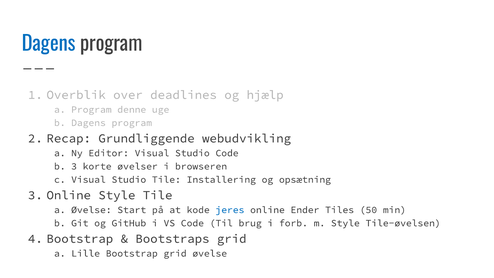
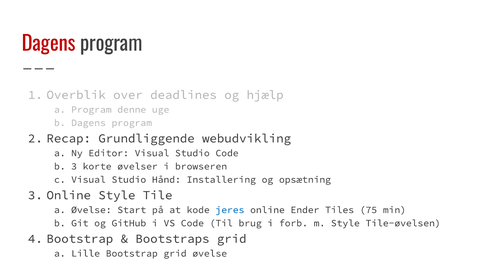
Dagens colour: blue -> red (49, 44)
Studio Tile: Tile -> Hånd (166, 179)
50: 50 -> 75 (368, 210)
